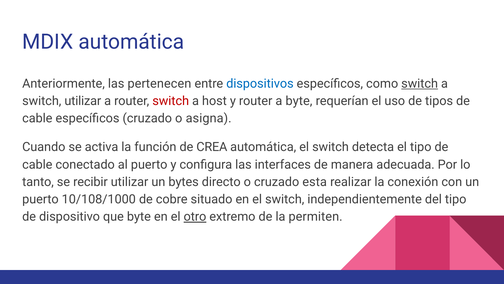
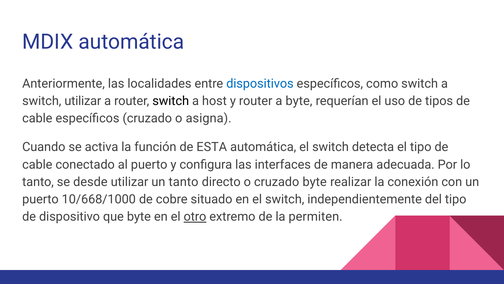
pertenecen: pertenecen -> localidades (159, 84)
switch underline: present -> none (420, 84)
switch colour: red -> black (171, 101)
CREA: CREA -> ESTA (212, 147)
recibir: recibir -> desde (90, 182)
un bytes: bytes -> tanto (184, 182)
cruzado esta: esta -> byte (315, 182)
10/108/1000: 10/108/1000 -> 10/668/1000 (99, 199)
